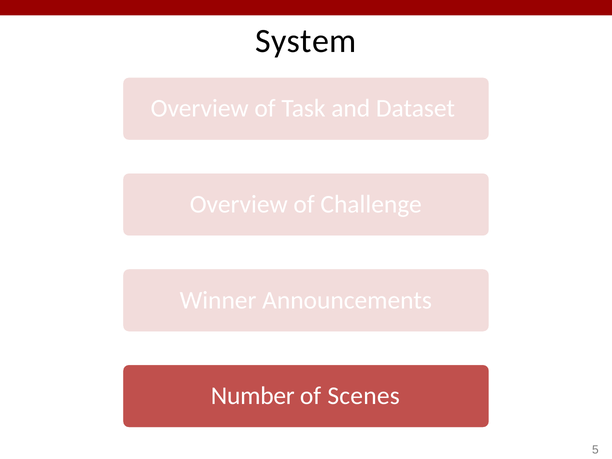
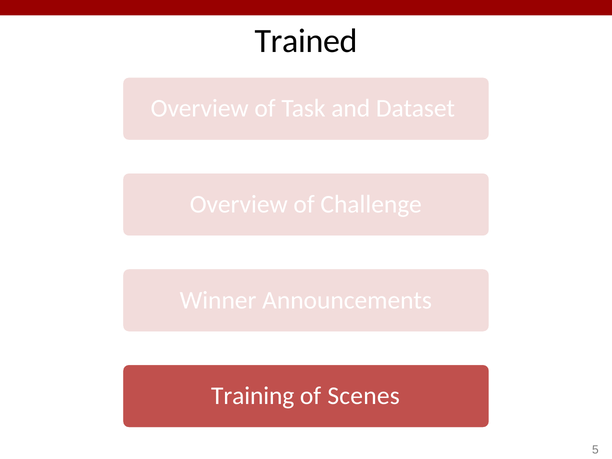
System: System -> Trained (306, 41)
Number: Number -> Training (253, 396)
